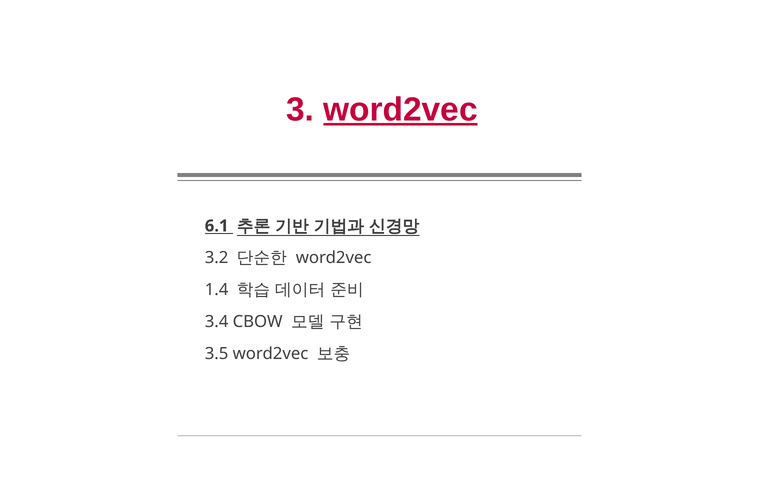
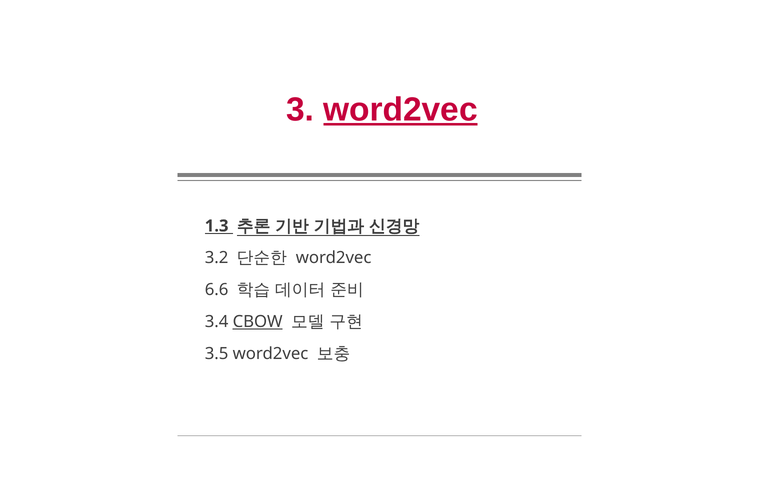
6.1: 6.1 -> 1.3 (217, 226)
1.4: 1.4 -> 6.6 (217, 290)
CBOW underline: none -> present (258, 322)
